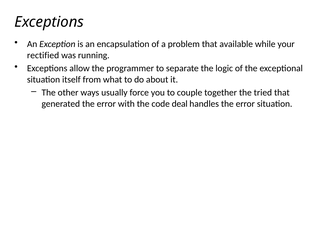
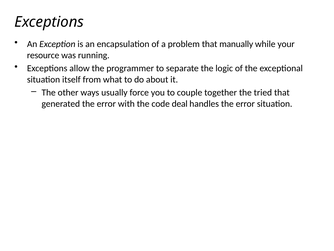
available: available -> manually (236, 44)
rectified: rectified -> resource (43, 55)
